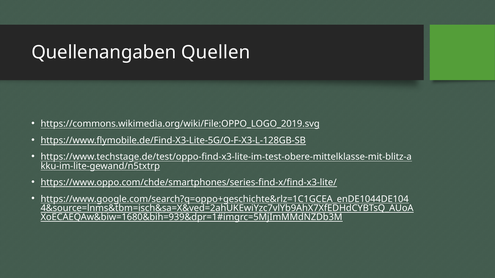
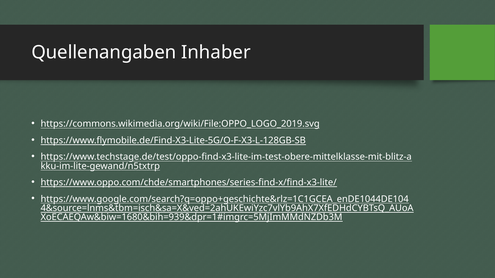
Quellen: Quellen -> Inhaber (216, 52)
